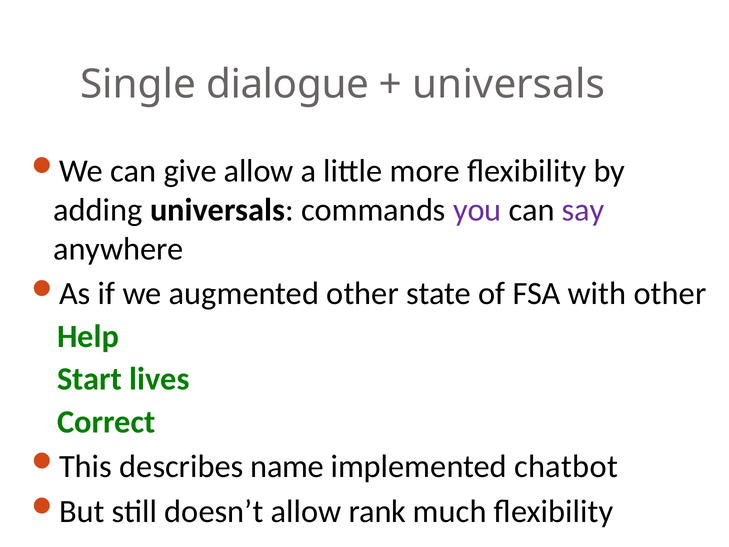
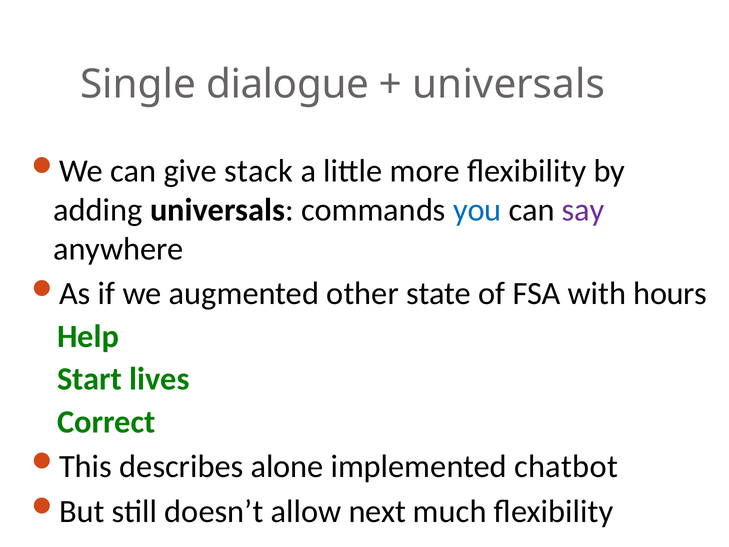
give allow: allow -> stack (258, 171)
you colour: purple -> blue (477, 210)
with other: other -> hours (670, 294)
name: name -> alone (287, 466)
rank: rank -> next (377, 511)
